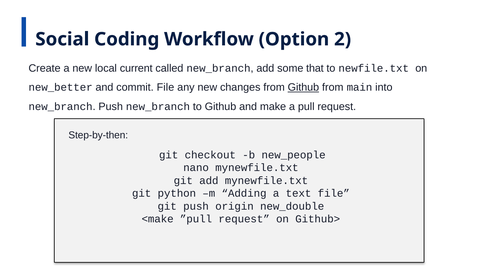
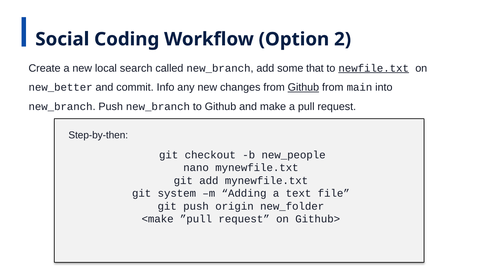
current: current -> search (136, 68)
newfile.txt underline: none -> present (374, 68)
commit File: File -> Info (166, 87)
python: python -> system (177, 193)
new_double: new_double -> new_folder (292, 206)
